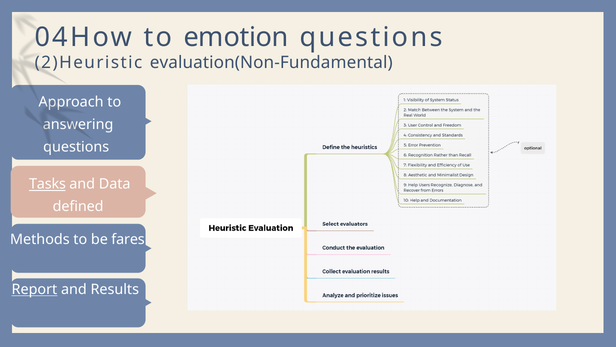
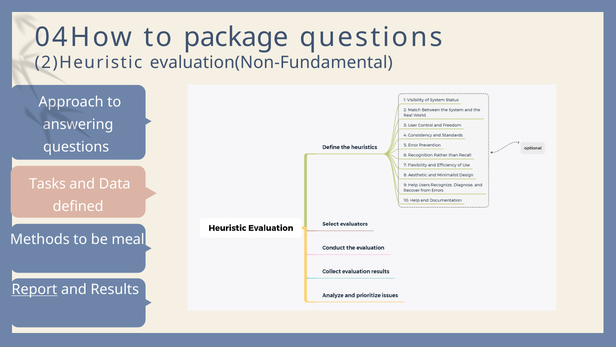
emotion: emotion -> package (236, 37)
Tasks underline: present -> none (47, 184)
fares: fares -> meal (128, 239)
